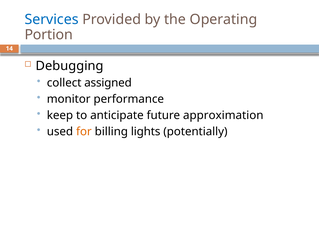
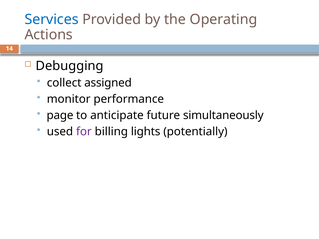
Portion: Portion -> Actions (49, 35)
keep: keep -> page (60, 115)
approximation: approximation -> simultaneously (223, 115)
for colour: orange -> purple (84, 132)
